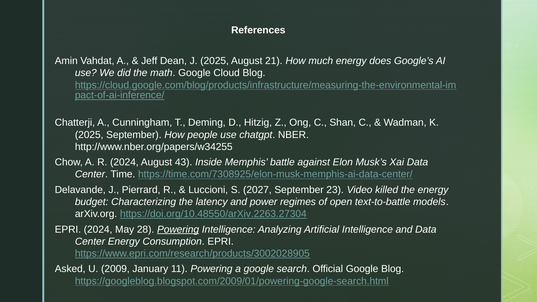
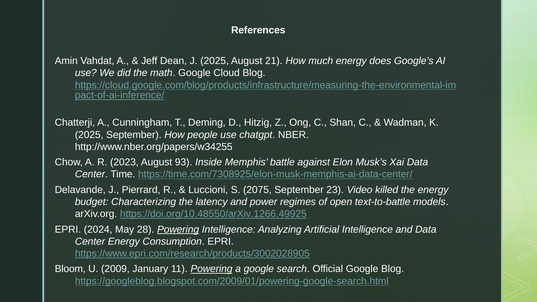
R 2024: 2024 -> 2023 (124, 162)
43: 43 -> 93 (184, 162)
2027: 2027 -> 2075 (257, 190)
https://doi.org/10.48550/arXiv.2263.27304: https://doi.org/10.48550/arXiv.2263.27304 -> https://doi.org/10.48550/arXiv.1266.49925 (213, 214)
Asked: Asked -> Bloom (70, 269)
Powering underline: none -> present (212, 269)
